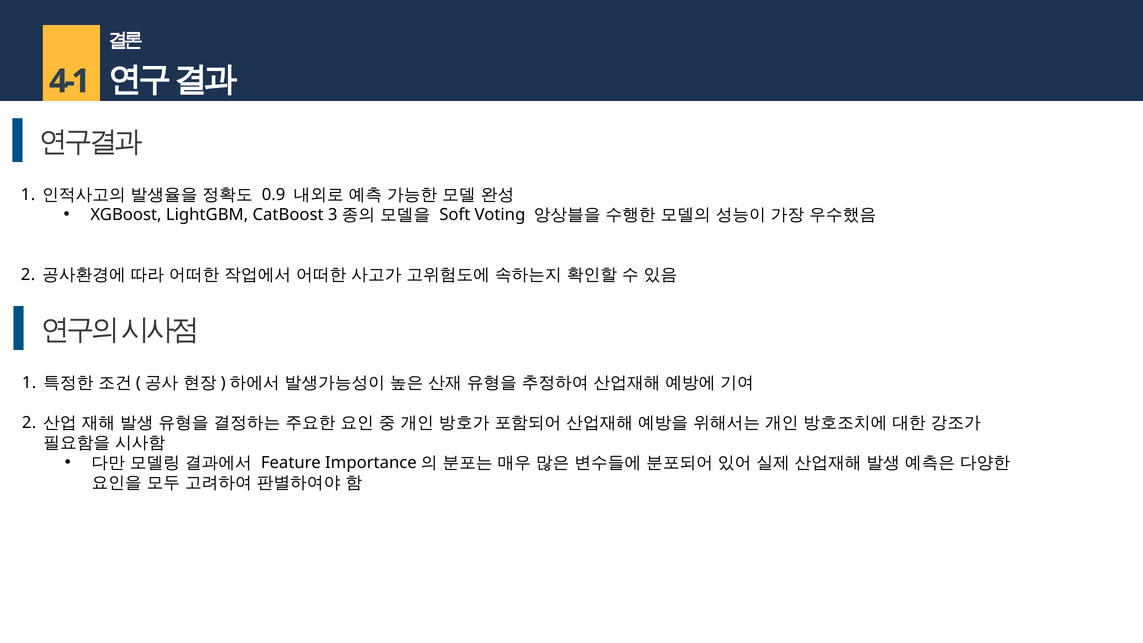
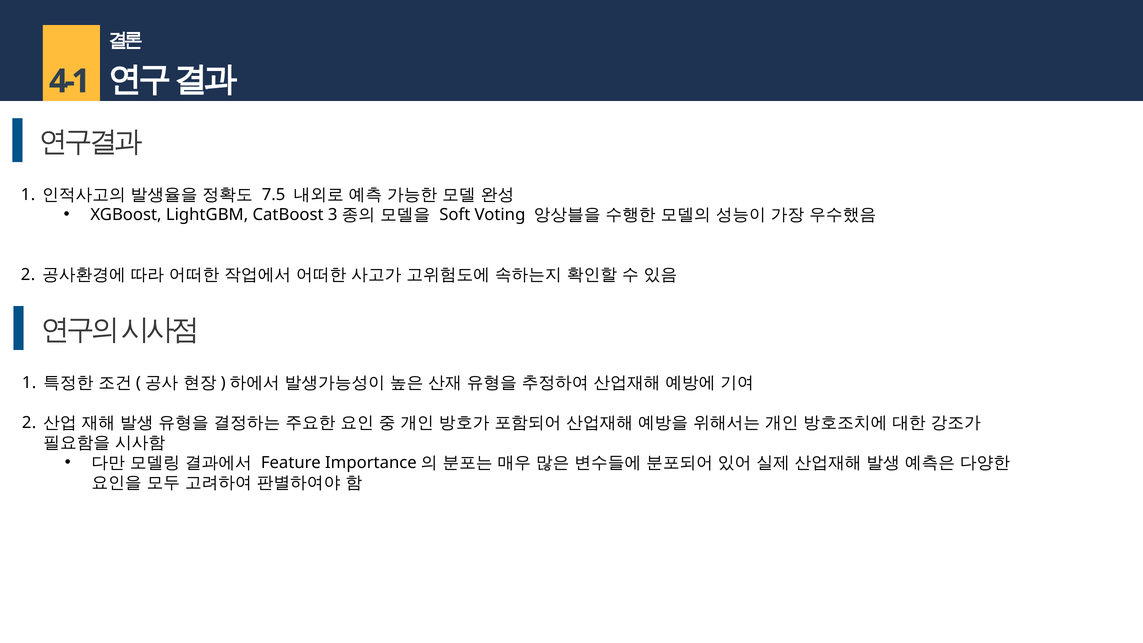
0.9: 0.9 -> 7.5 (274, 195)
